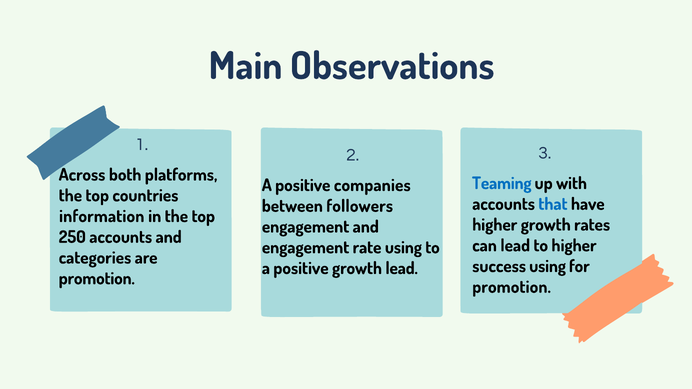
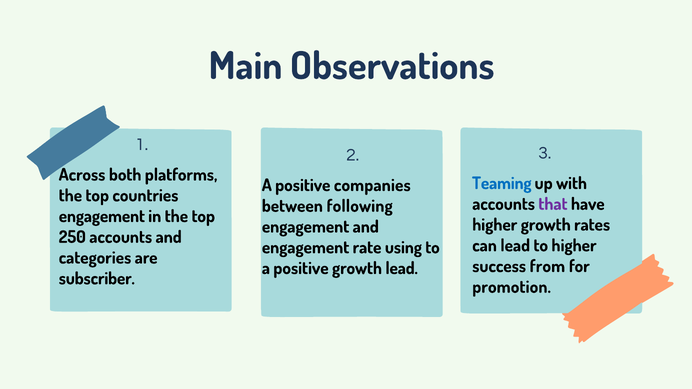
that colour: blue -> purple (553, 204)
followers: followers -> following (360, 206)
information: information -> engagement (102, 217)
success using: using -> from (547, 267)
promotion: promotion -> subscriber (97, 279)
